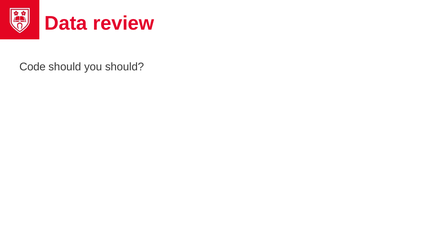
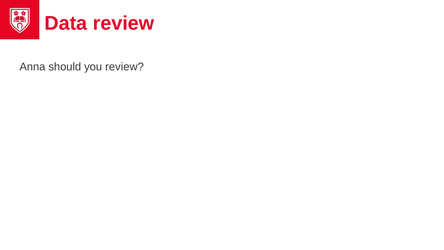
Code: Code -> Anna (32, 67)
you should: should -> review (124, 67)
